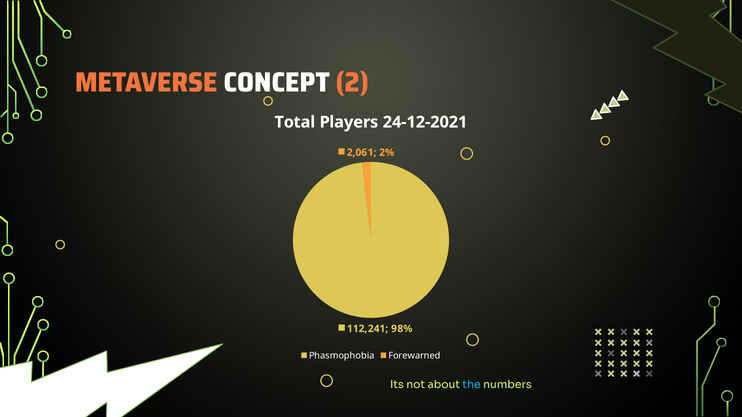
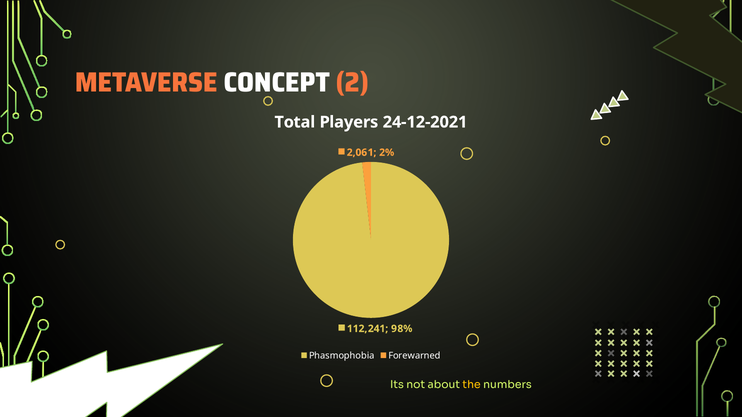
the colour: light blue -> yellow (472, 385)
